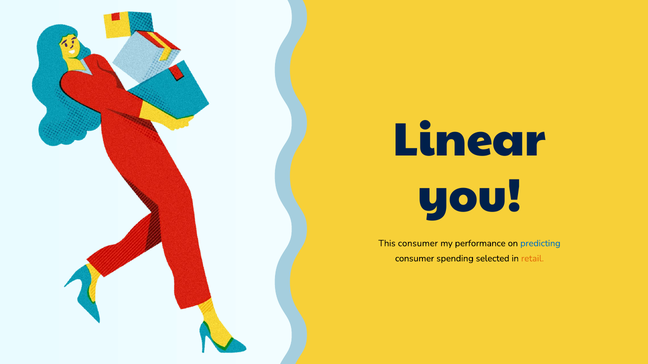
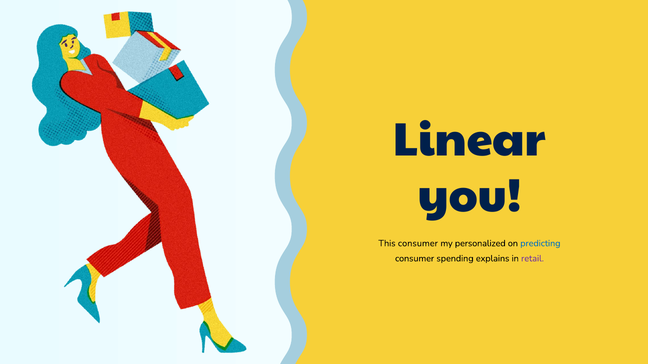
performance: performance -> personalized (480, 244)
selected: selected -> explains (493, 259)
retail colour: orange -> purple (532, 259)
